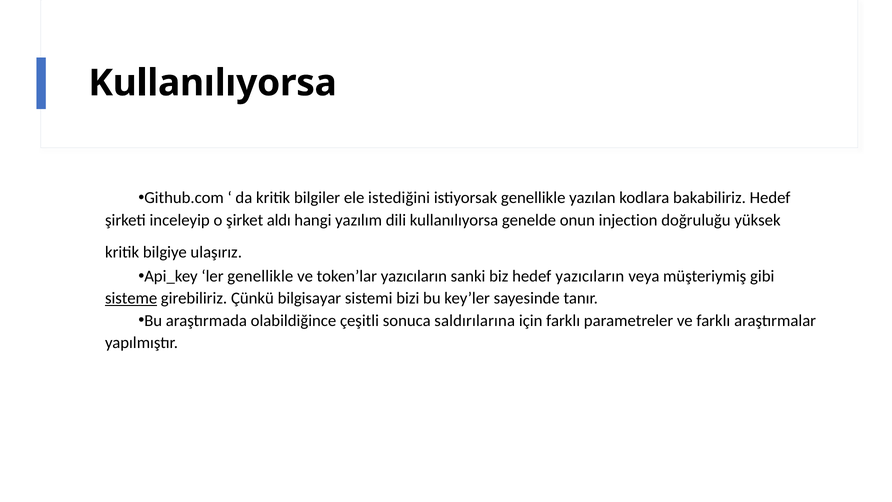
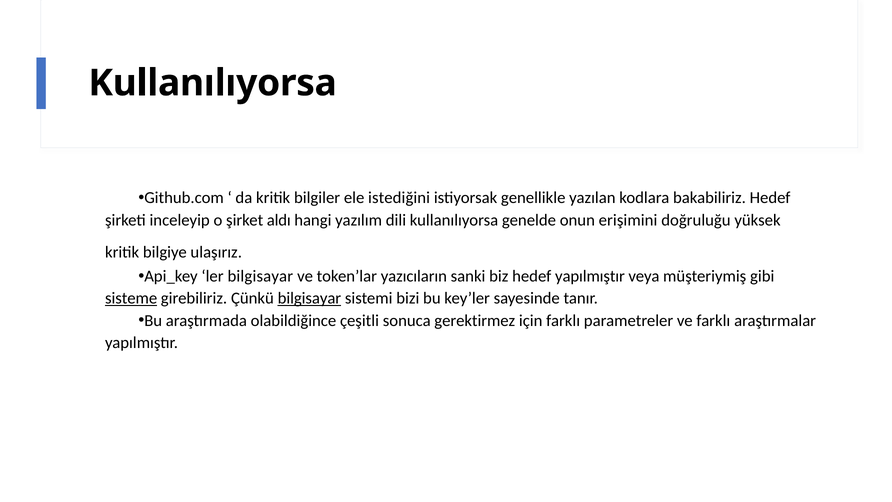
injection: injection -> erişimini (628, 220)
ler genellikle: genellikle -> bilgisayar (260, 276)
hedef yazıcıların: yazıcıların -> yapılmıştır (590, 276)
bilgisayar underline: none -> present (309, 298)
saldırılarına: saldırılarına -> gerektirmez (475, 320)
